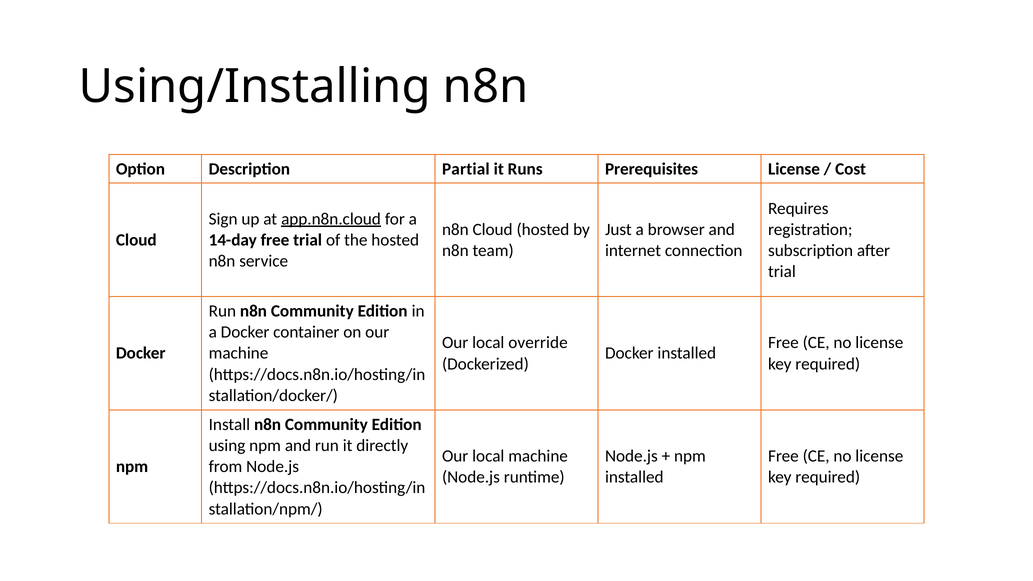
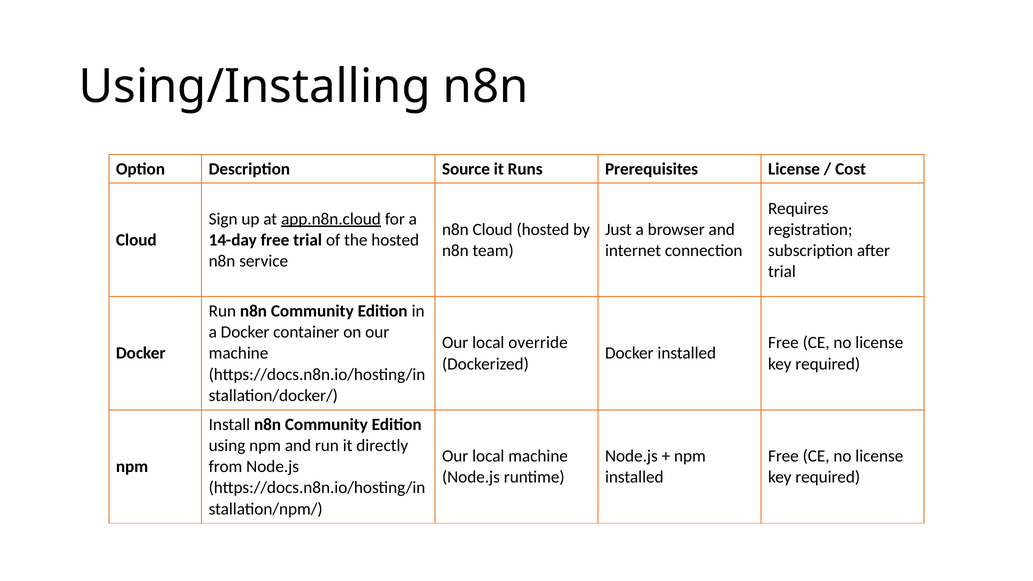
Partial: Partial -> Source (466, 169)
